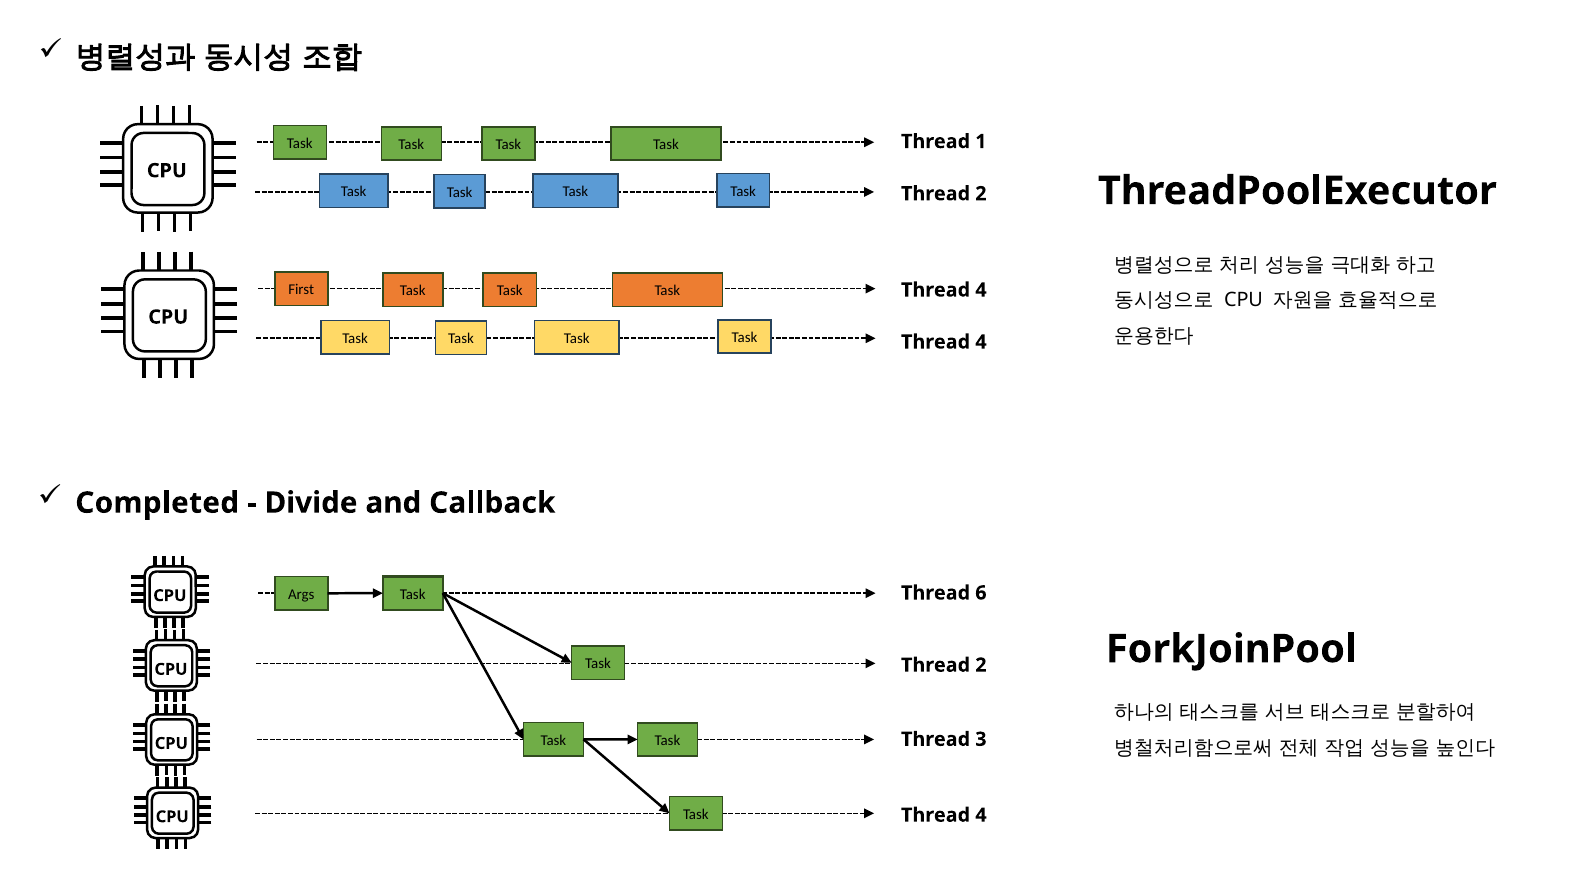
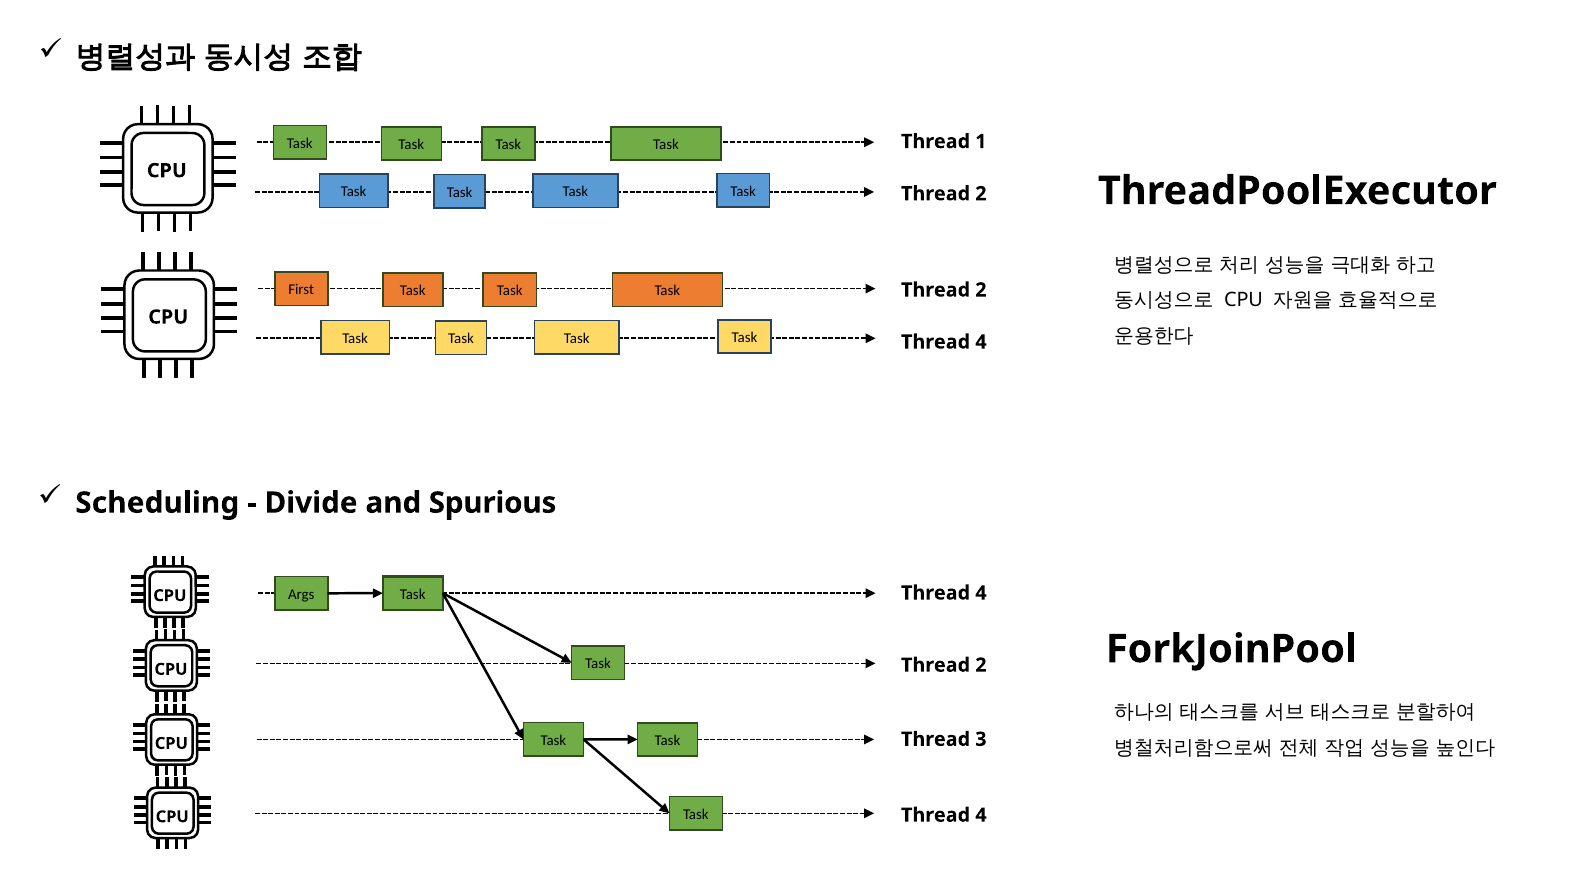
4: 4 -> 2 (981, 290)
Completed: Completed -> Scheduling (157, 503)
Callback: Callback -> Spurious (493, 503)
6: 6 -> 4 (981, 593)
